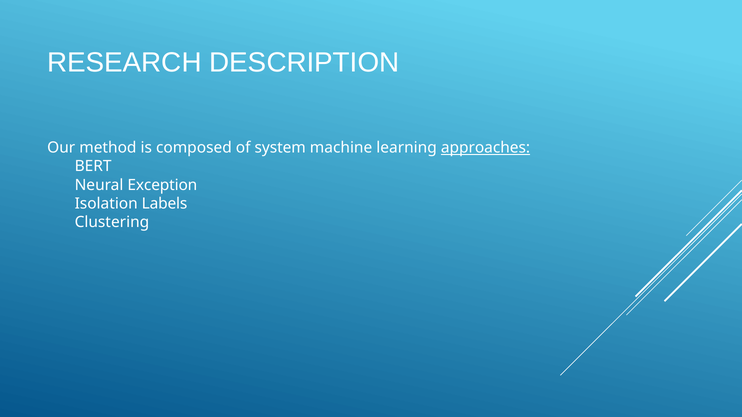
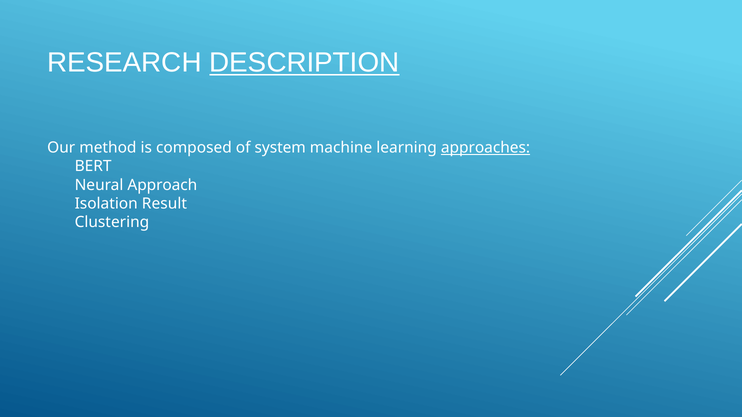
DESCRIPTION underline: none -> present (304, 63)
Exception: Exception -> Approach (162, 185)
Labels: Labels -> Result (164, 204)
